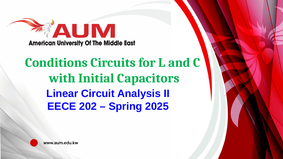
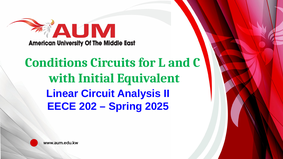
Capacitors: Capacitors -> Equivalent (148, 78)
